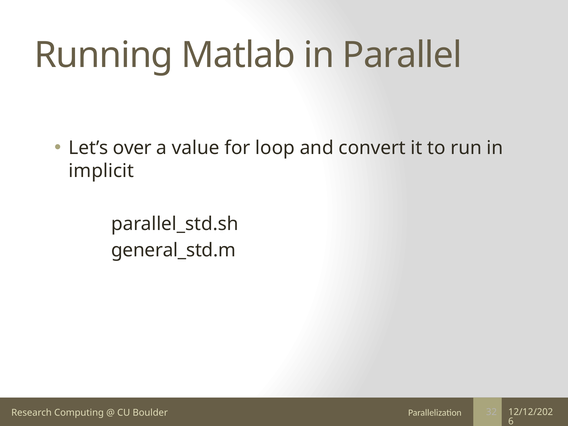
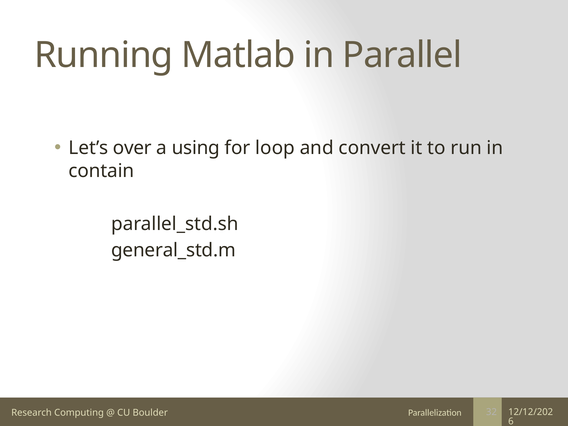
value: value -> using (196, 148)
implicit: implicit -> contain (101, 171)
